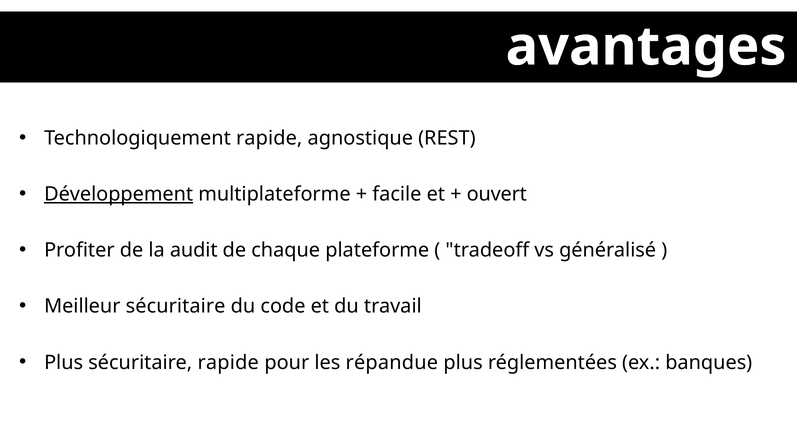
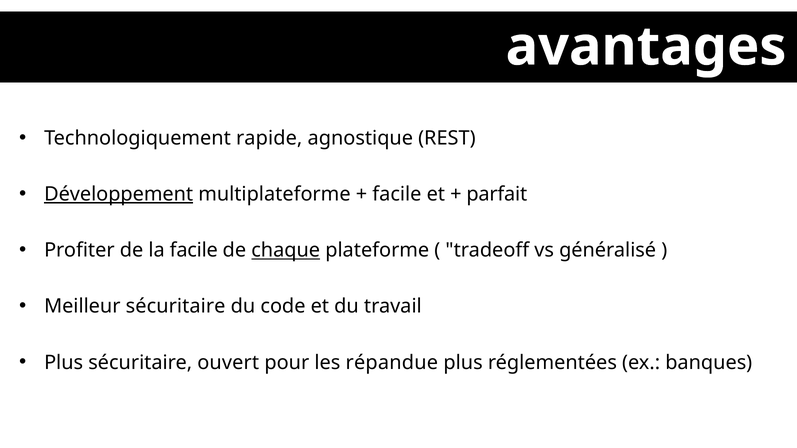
ouvert: ouvert -> parfait (497, 194)
la audit: audit -> facile (194, 250)
chaque underline: none -> present (286, 250)
sécuritaire rapide: rapide -> ouvert (228, 363)
